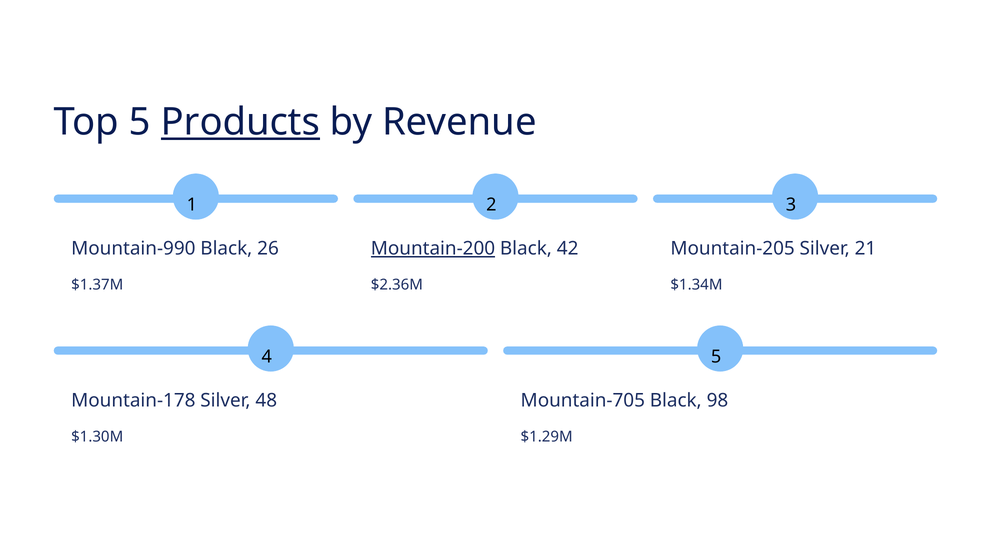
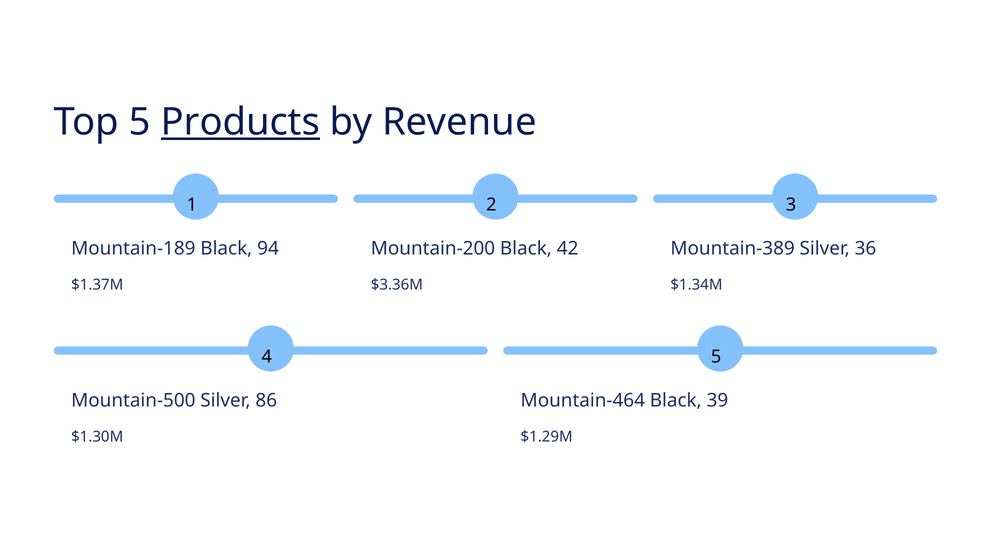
Mountain-990: Mountain-990 -> Mountain-189 (133, 249)
26: 26 -> 94 (268, 249)
Mountain-200 underline: present -> none (433, 249)
Mountain-205: Mountain-205 -> Mountain-389 (733, 249)
21: 21 -> 36 (865, 249)
$2.36M: $2.36M -> $3.36M (397, 285)
Mountain-178: Mountain-178 -> Mountain-500 (133, 401)
48: 48 -> 86 (266, 401)
Mountain-705: Mountain-705 -> Mountain-464 (583, 401)
98: 98 -> 39 (717, 401)
